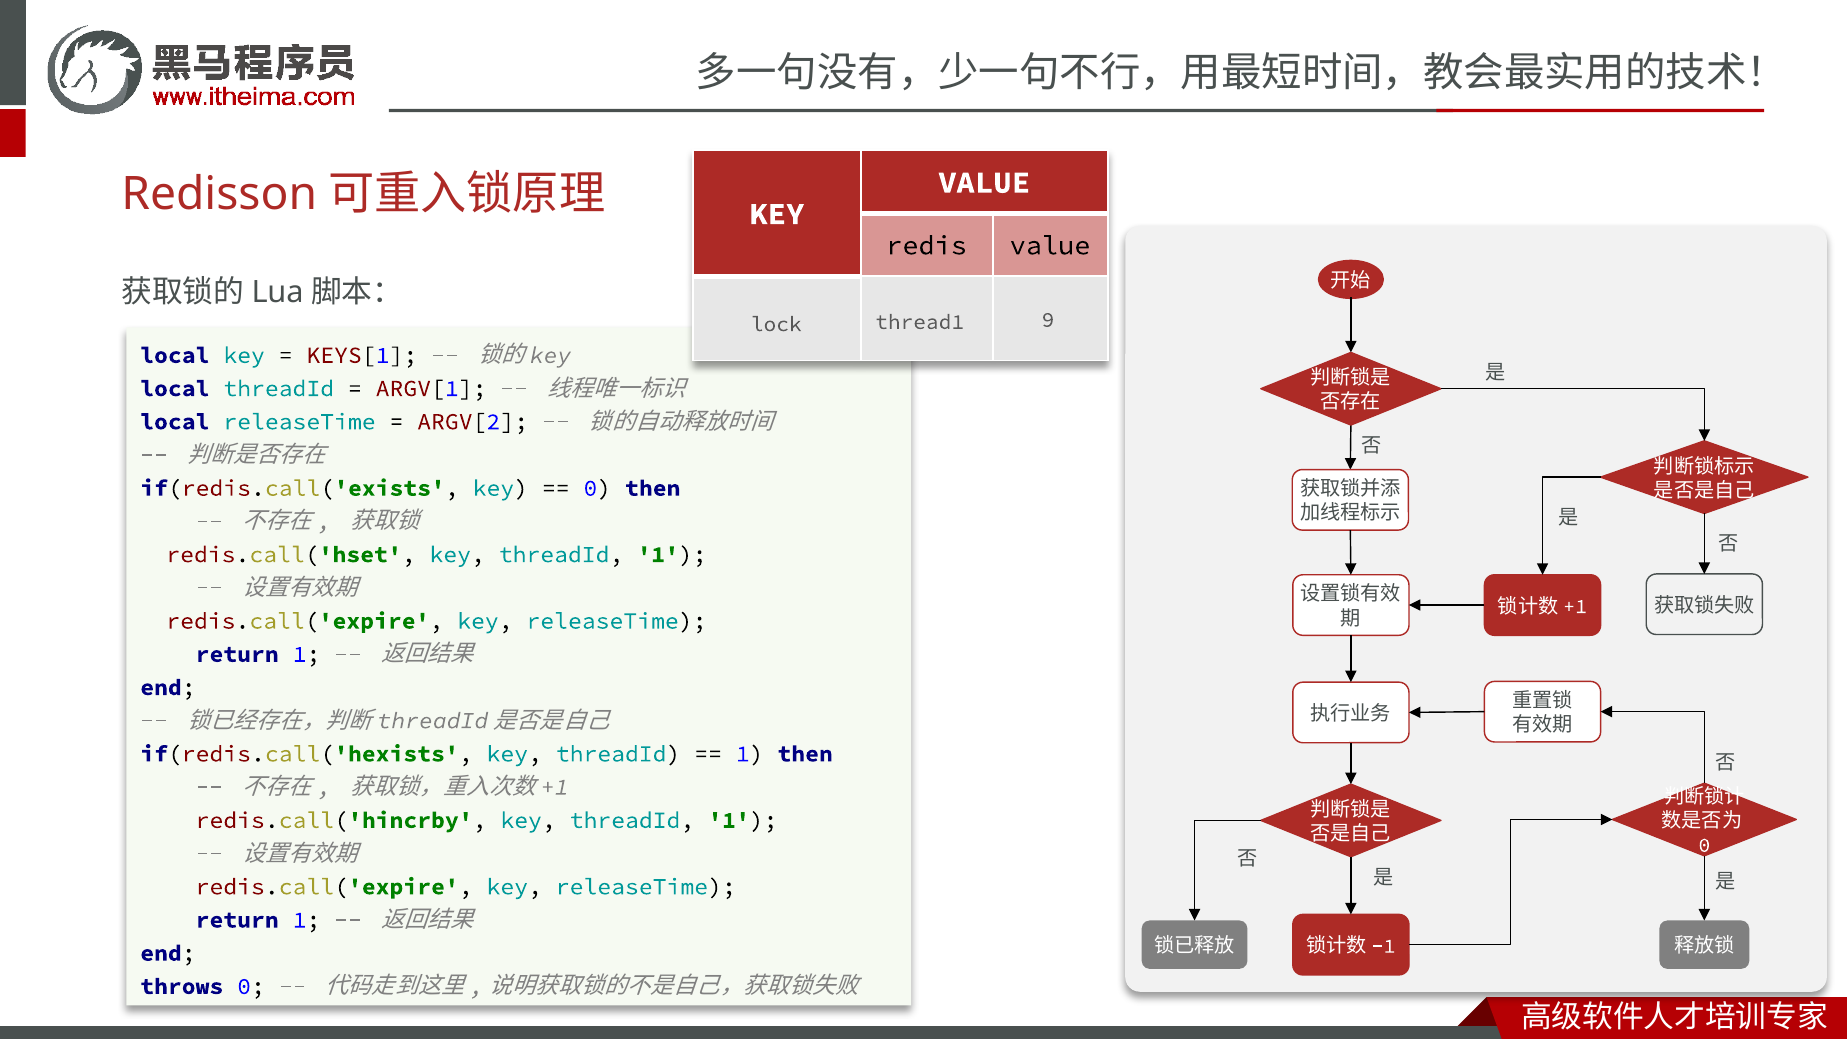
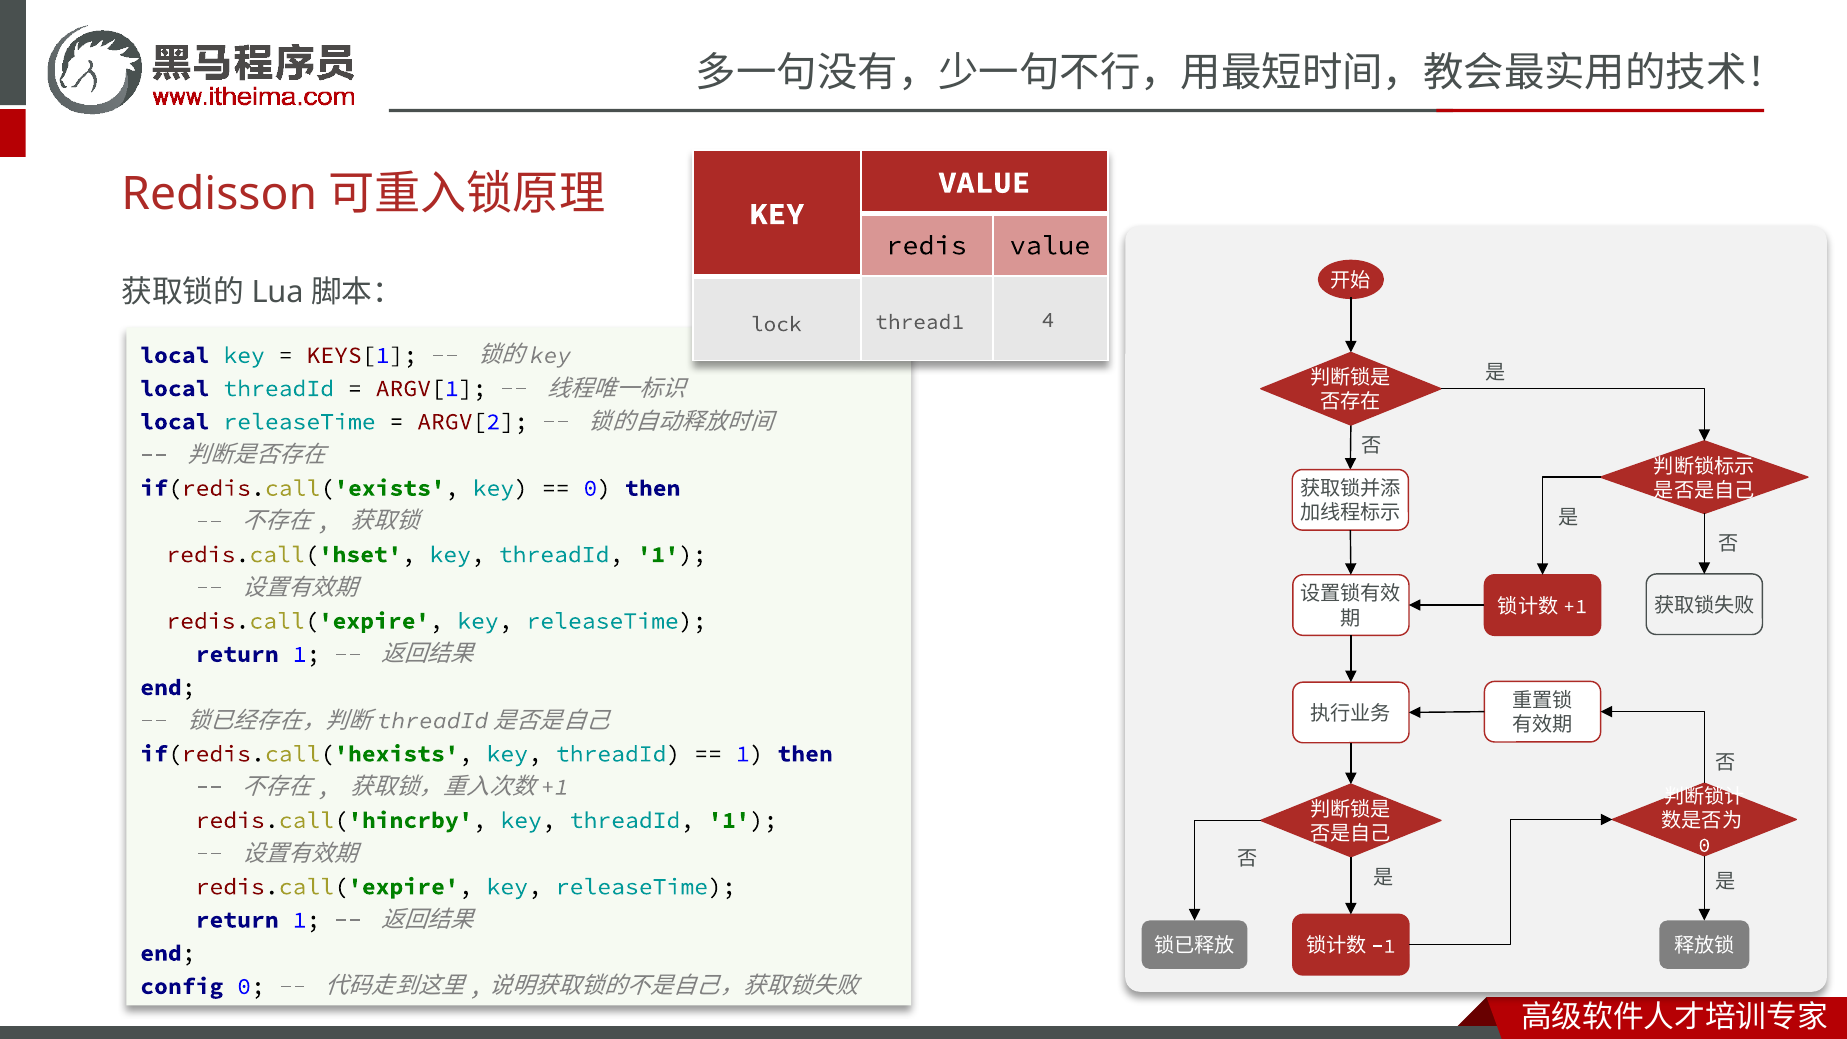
9: 9 -> 4 (1048, 320)
throws: throws -> config (182, 986)
